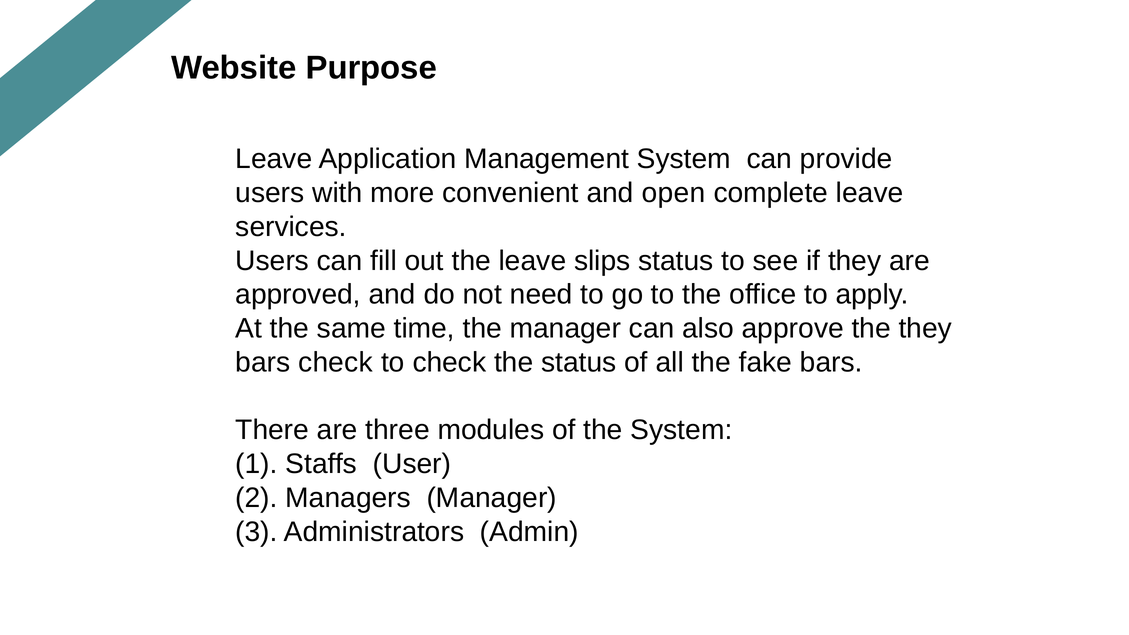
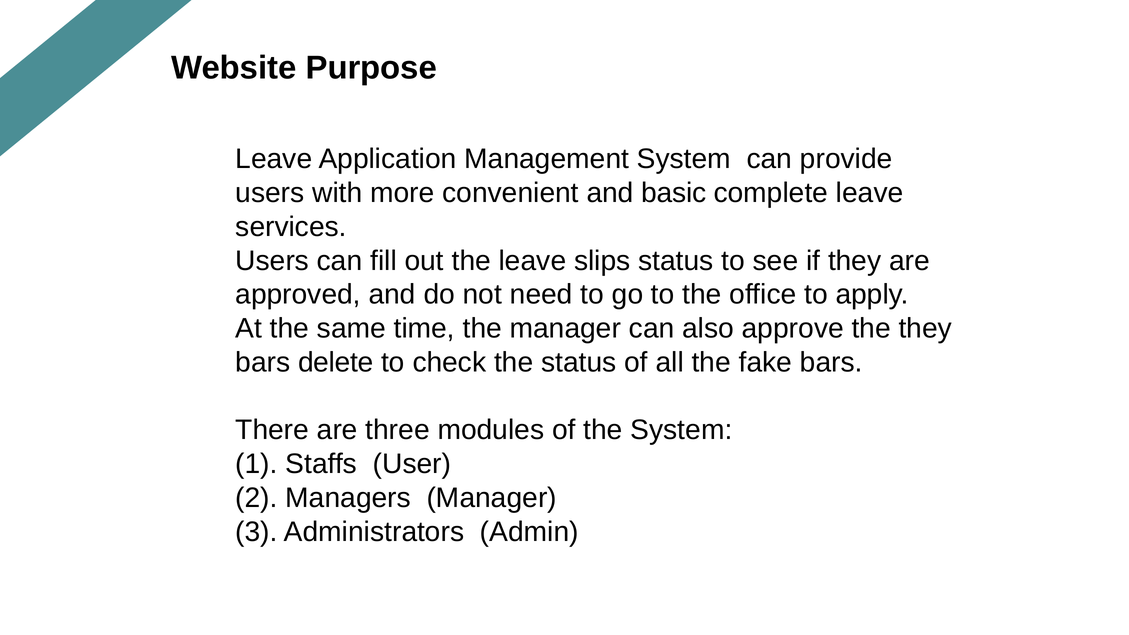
open: open -> basic (674, 193)
bars check: check -> delete (336, 362)
